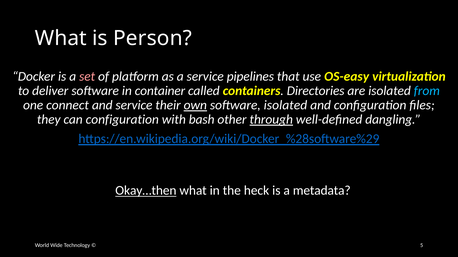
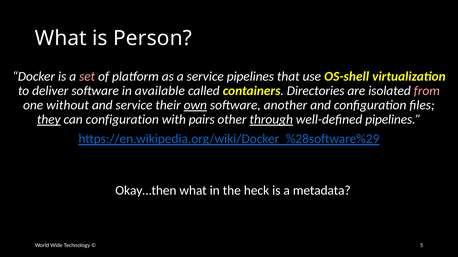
OS-easy: OS-easy -> OS-shell (347, 77)
container: container -> available (160, 91)
from colour: light blue -> pink (427, 91)
connect: connect -> without (68, 105)
software isolated: isolated -> another (285, 105)
they underline: none -> present (49, 120)
bash: bash -> pairs (202, 120)
well-defined dangling: dangling -> pipelines (393, 120)
Okay…then underline: present -> none (146, 191)
